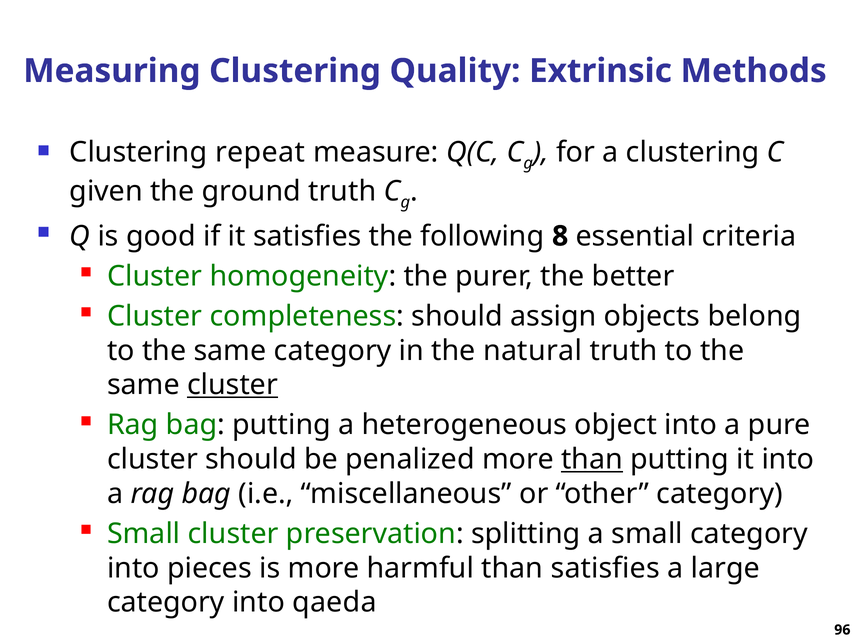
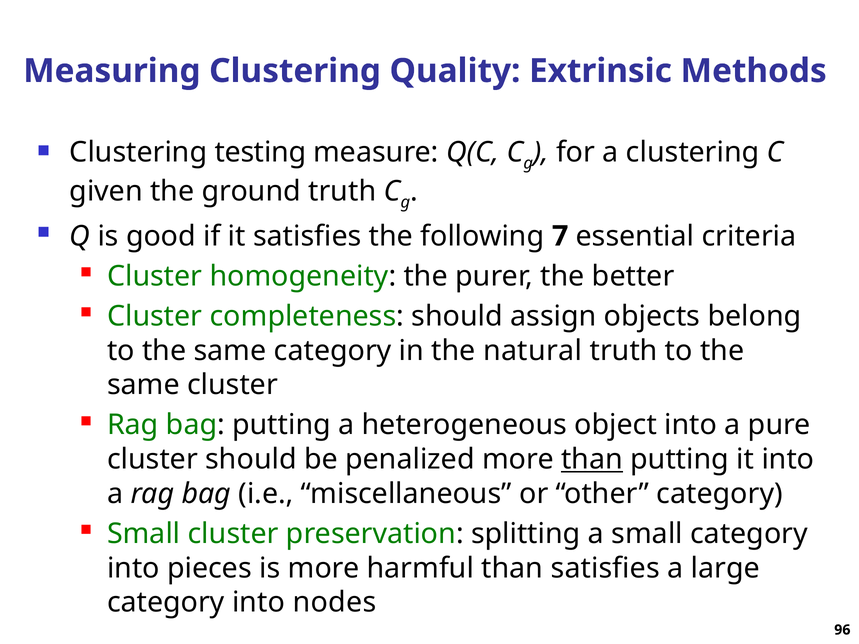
repeat: repeat -> testing (260, 152)
8: 8 -> 7 (560, 236)
cluster underline: present -> none (232, 385)
qaeda: qaeda -> nodes (334, 603)
